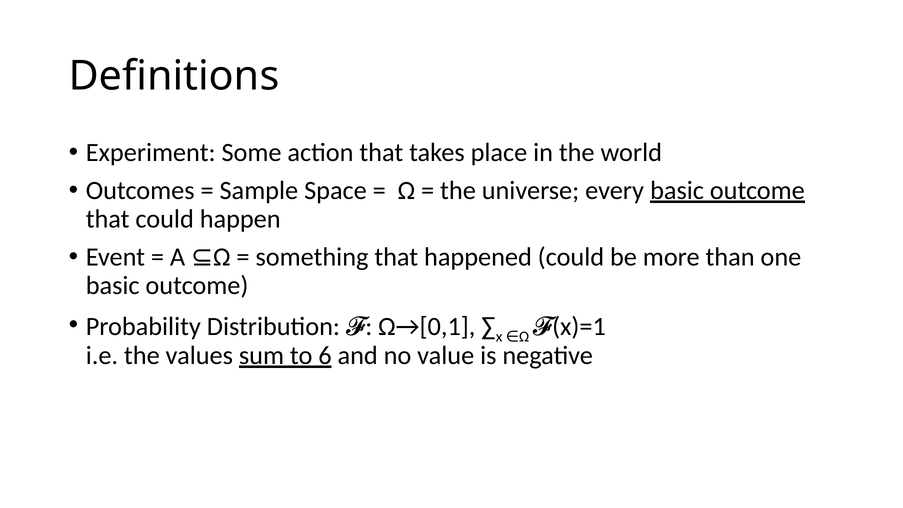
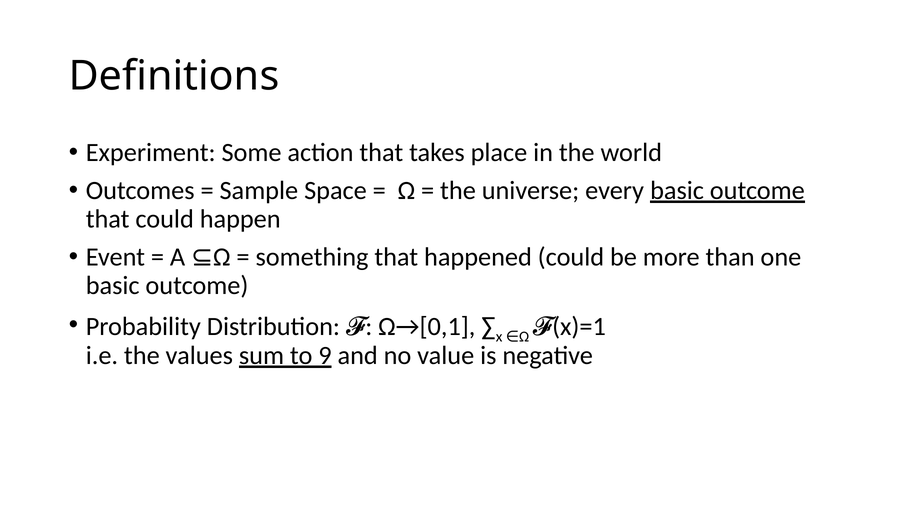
6: 6 -> 9 (325, 356)
